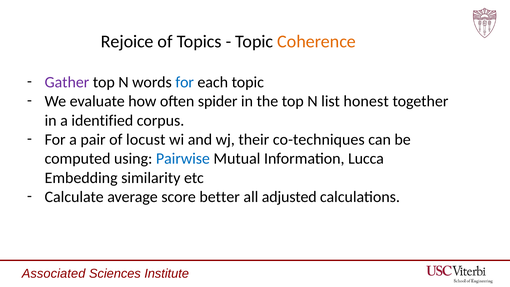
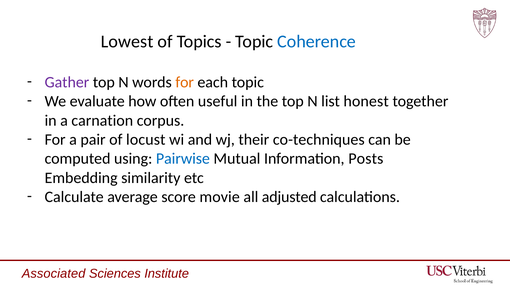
Rejoice: Rejoice -> Lowest (127, 41)
Coherence colour: orange -> blue (317, 41)
for colour: blue -> orange (185, 82)
spider: spider -> useful (218, 101)
identified: identified -> carnation (102, 120)
Lucca: Lucca -> Posts (366, 159)
better: better -> movie (220, 197)
